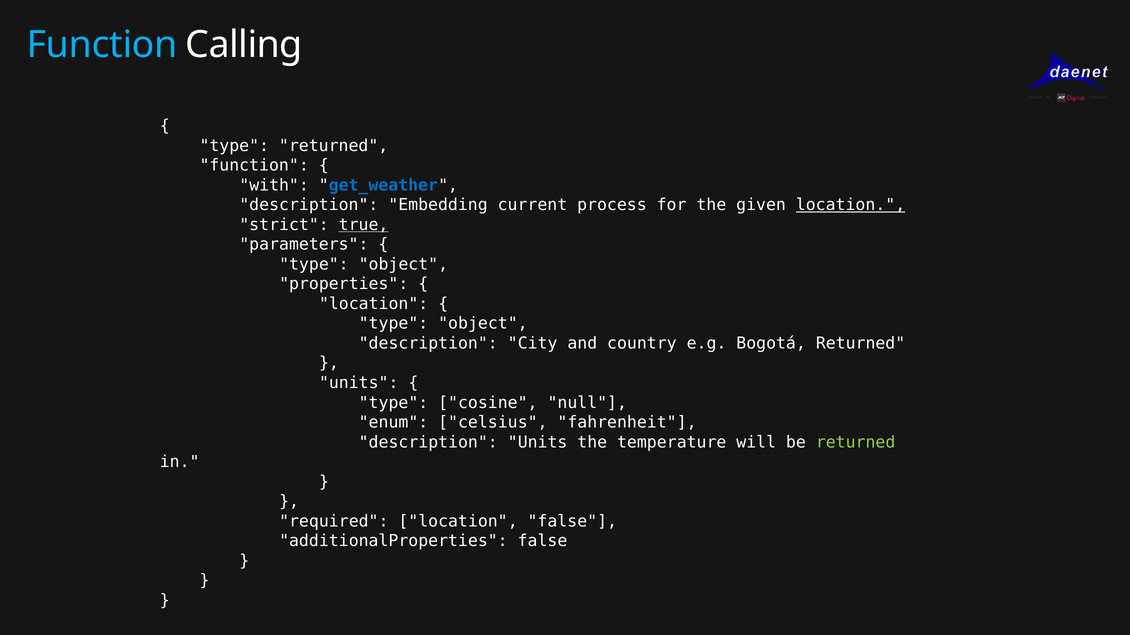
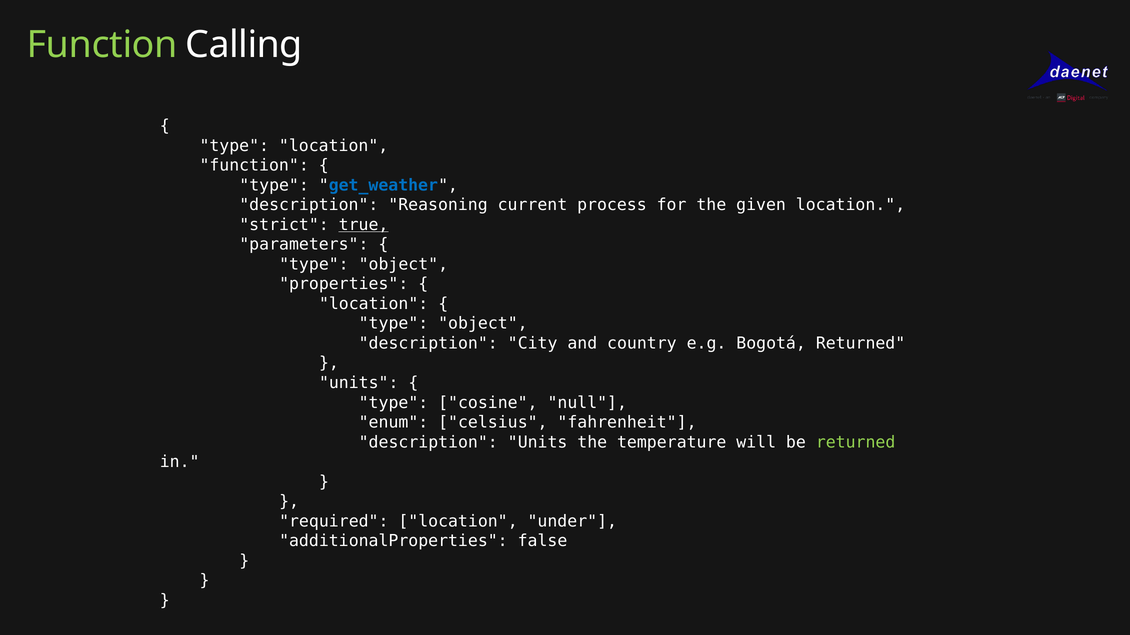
Function colour: light blue -> light green (102, 45)
type returned: returned -> location (334, 146)
with: with -> type (274, 185)
Embedding: Embedding -> Reasoning (438, 205)
location underline: present -> none (851, 205)
location false: false -> under (572, 522)
